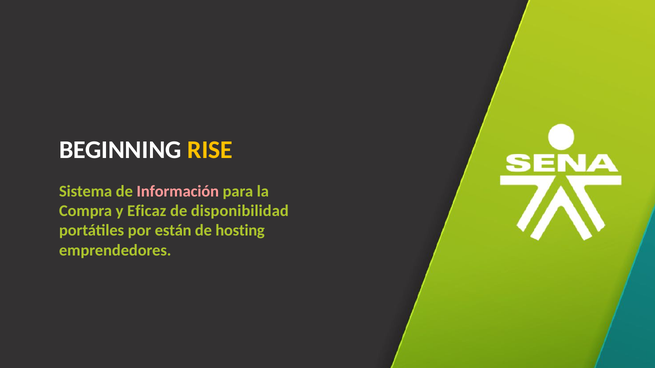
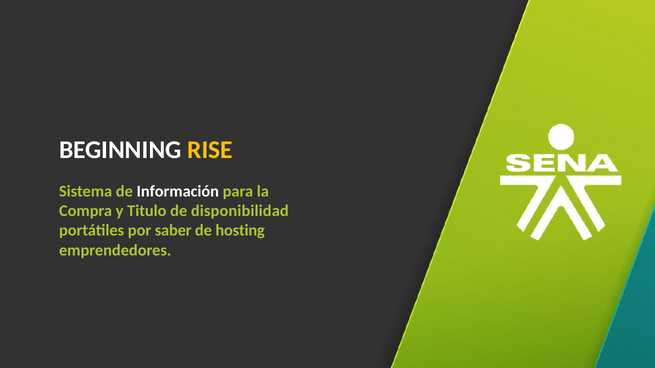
Información colour: pink -> white (178, 192)
Eficaz: Eficaz -> Titulo (147, 211)
están: están -> saber (173, 231)
